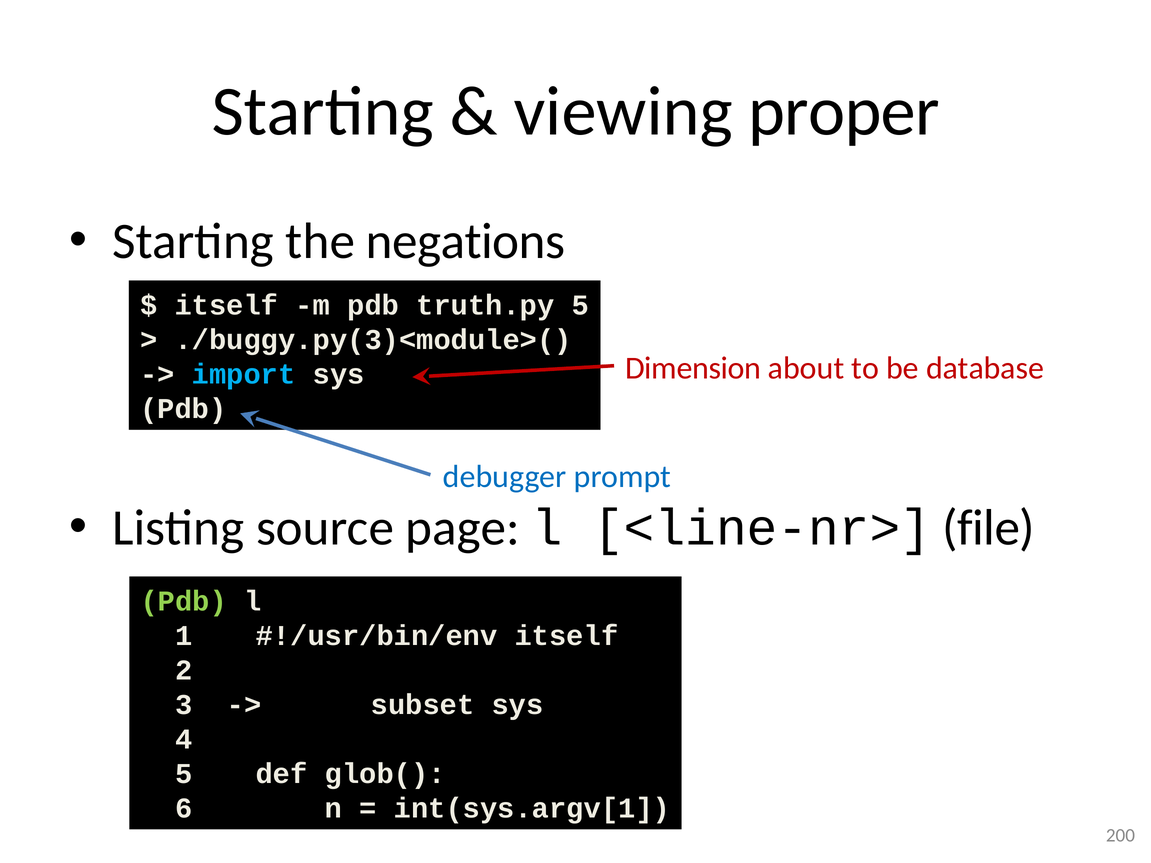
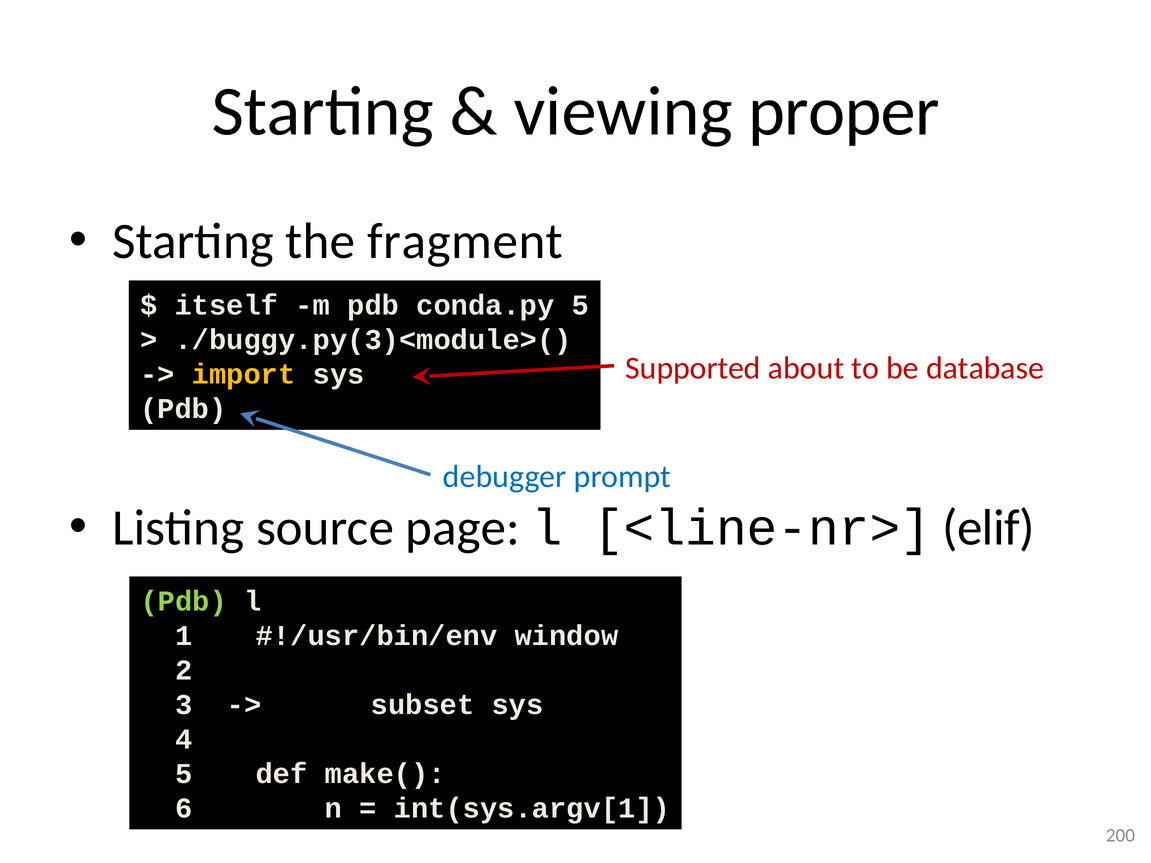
negations: negations -> fragment (465, 241)
truth.py: truth.py -> conda.py (485, 305)
Dimension: Dimension -> Supported (693, 368)
import colour: light blue -> yellow (244, 375)
file: file -> elif (989, 528)
itself: itself -> window (566, 636)
glob(: glob( -> make( (385, 774)
